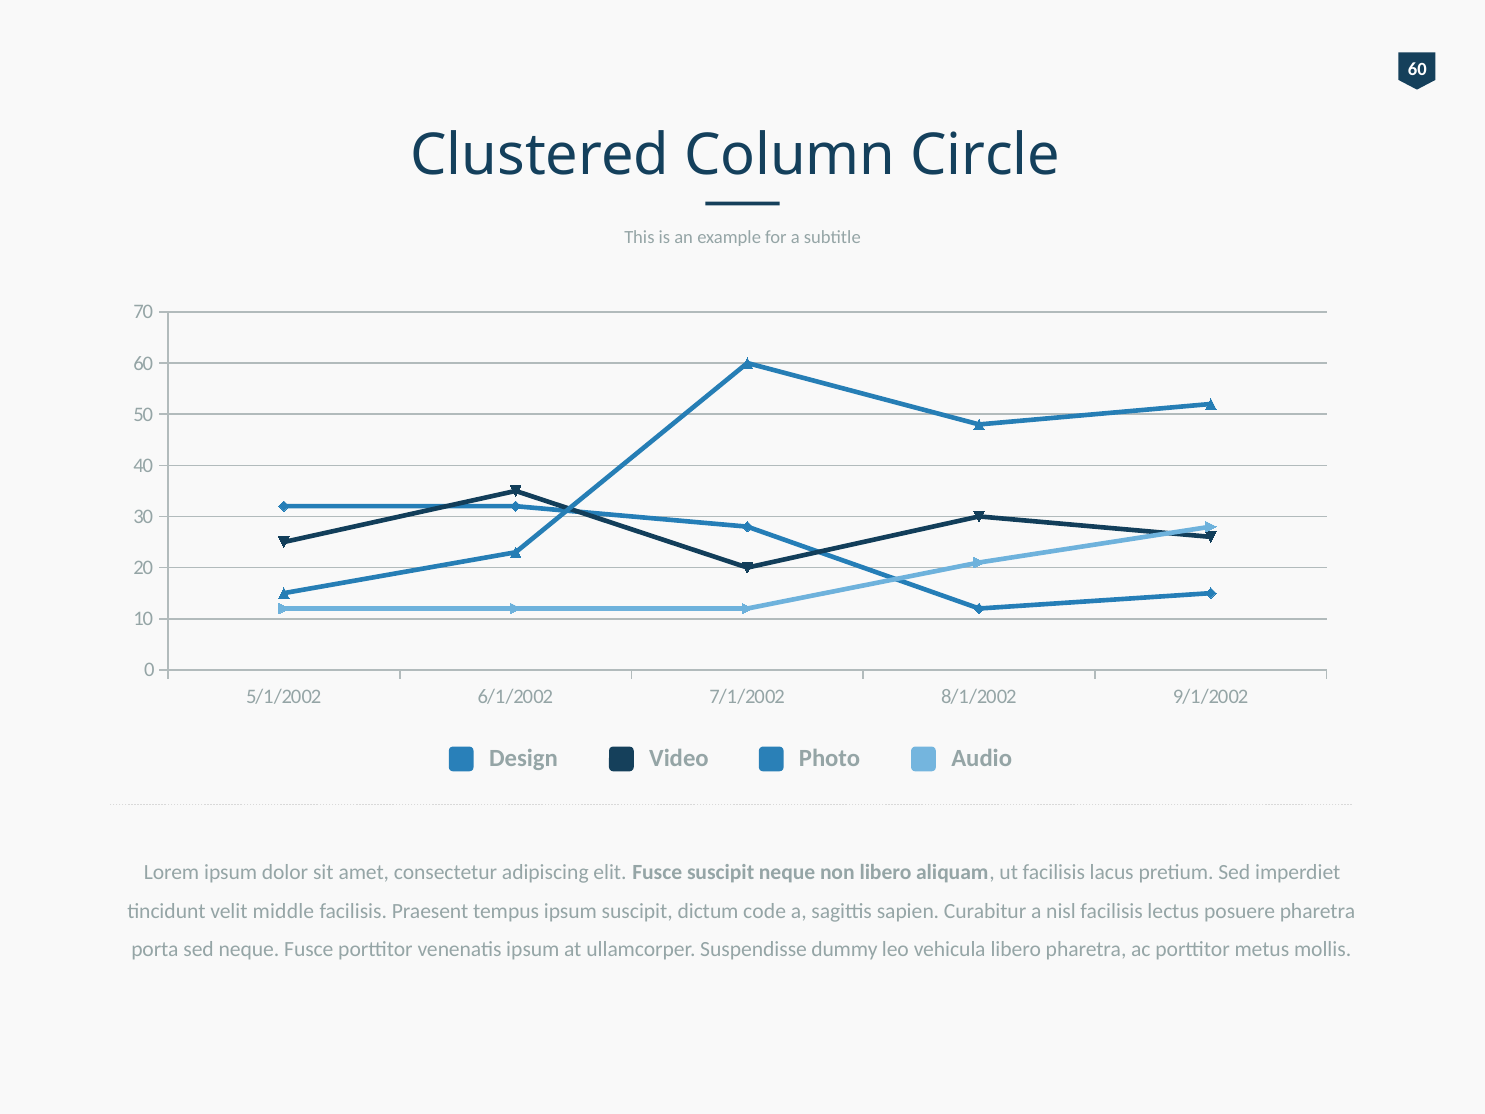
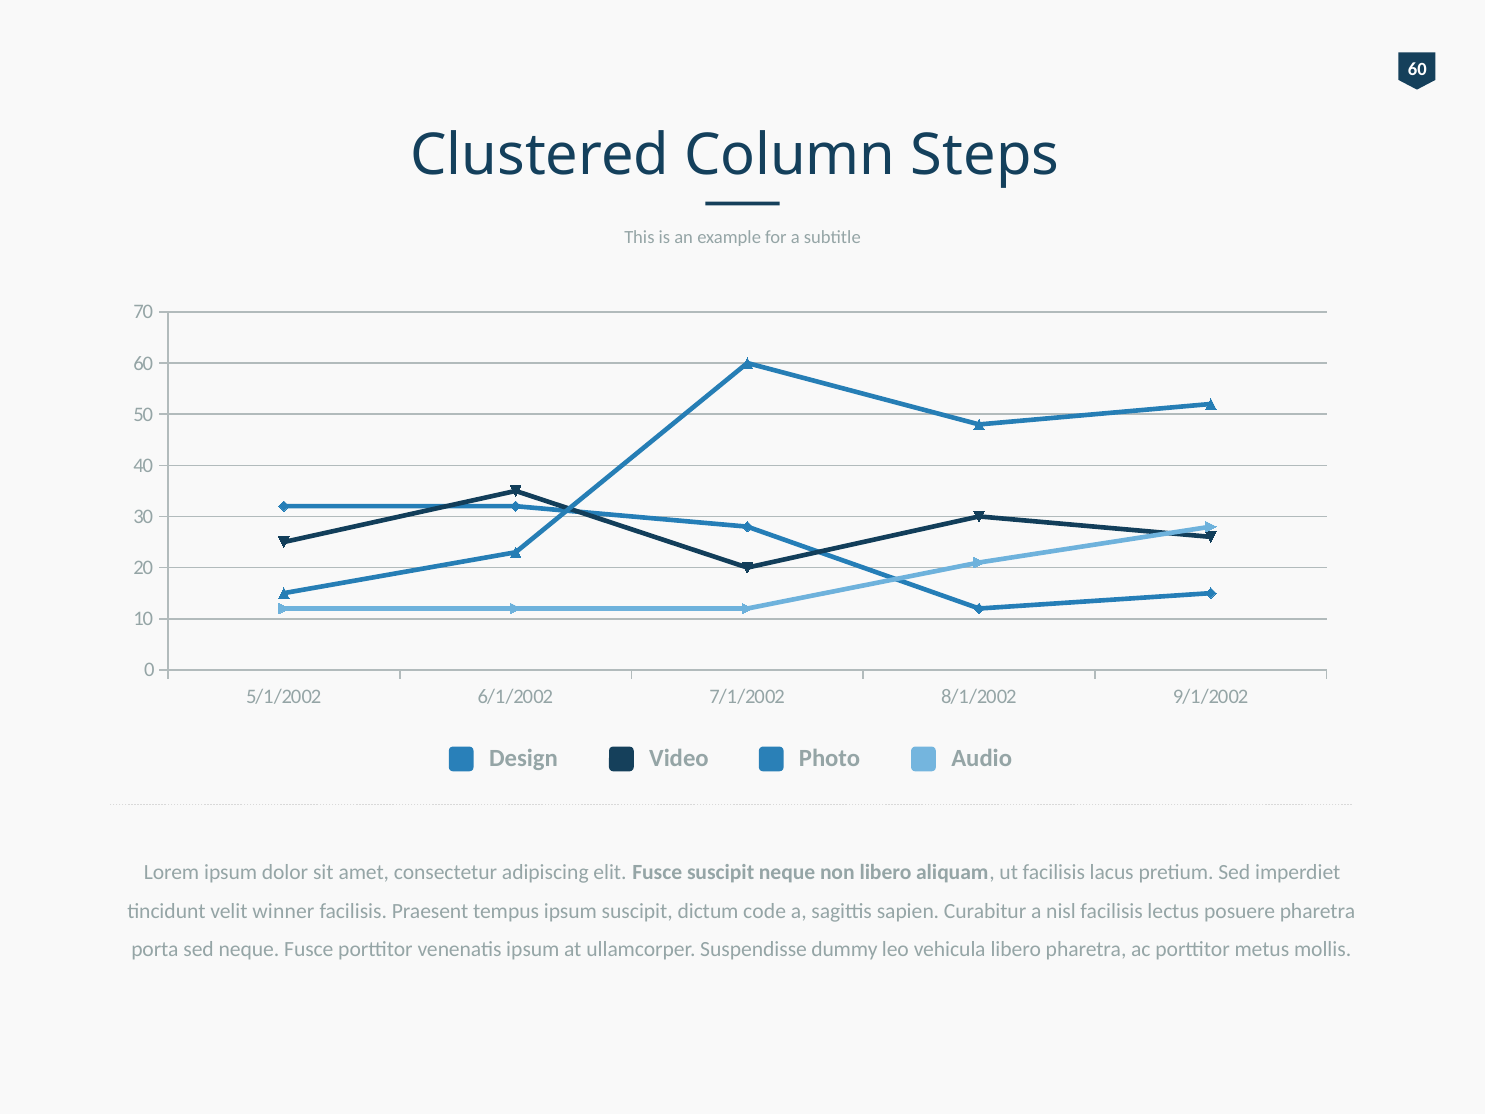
Circle: Circle -> Steps (985, 156)
middle: middle -> winner (283, 911)
